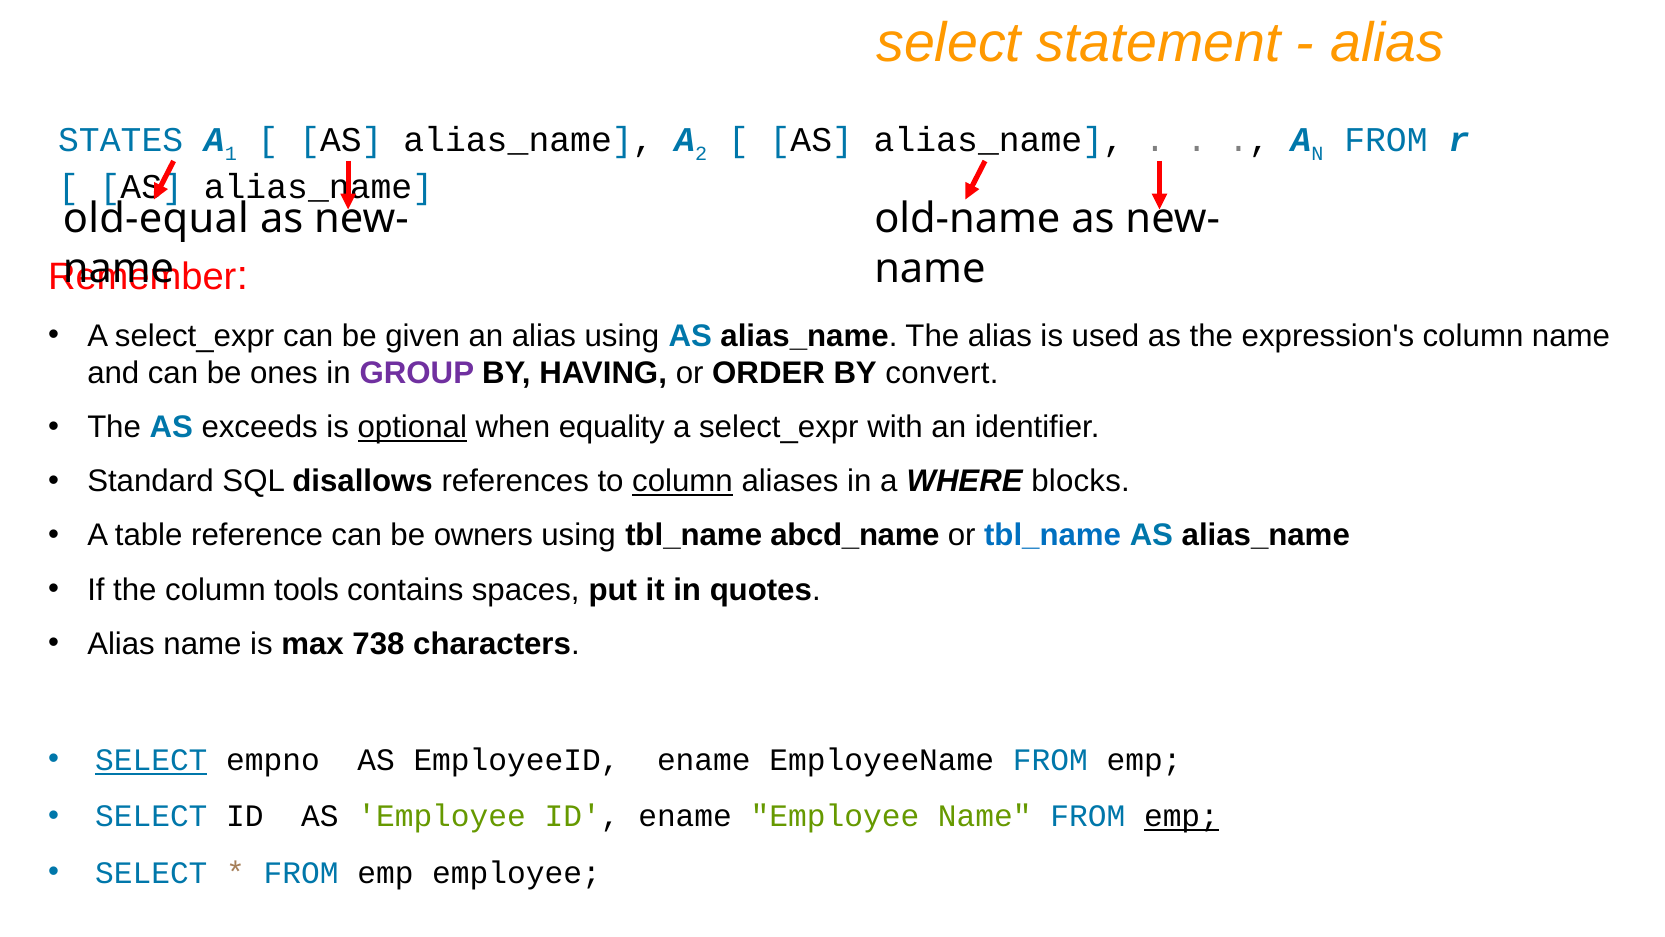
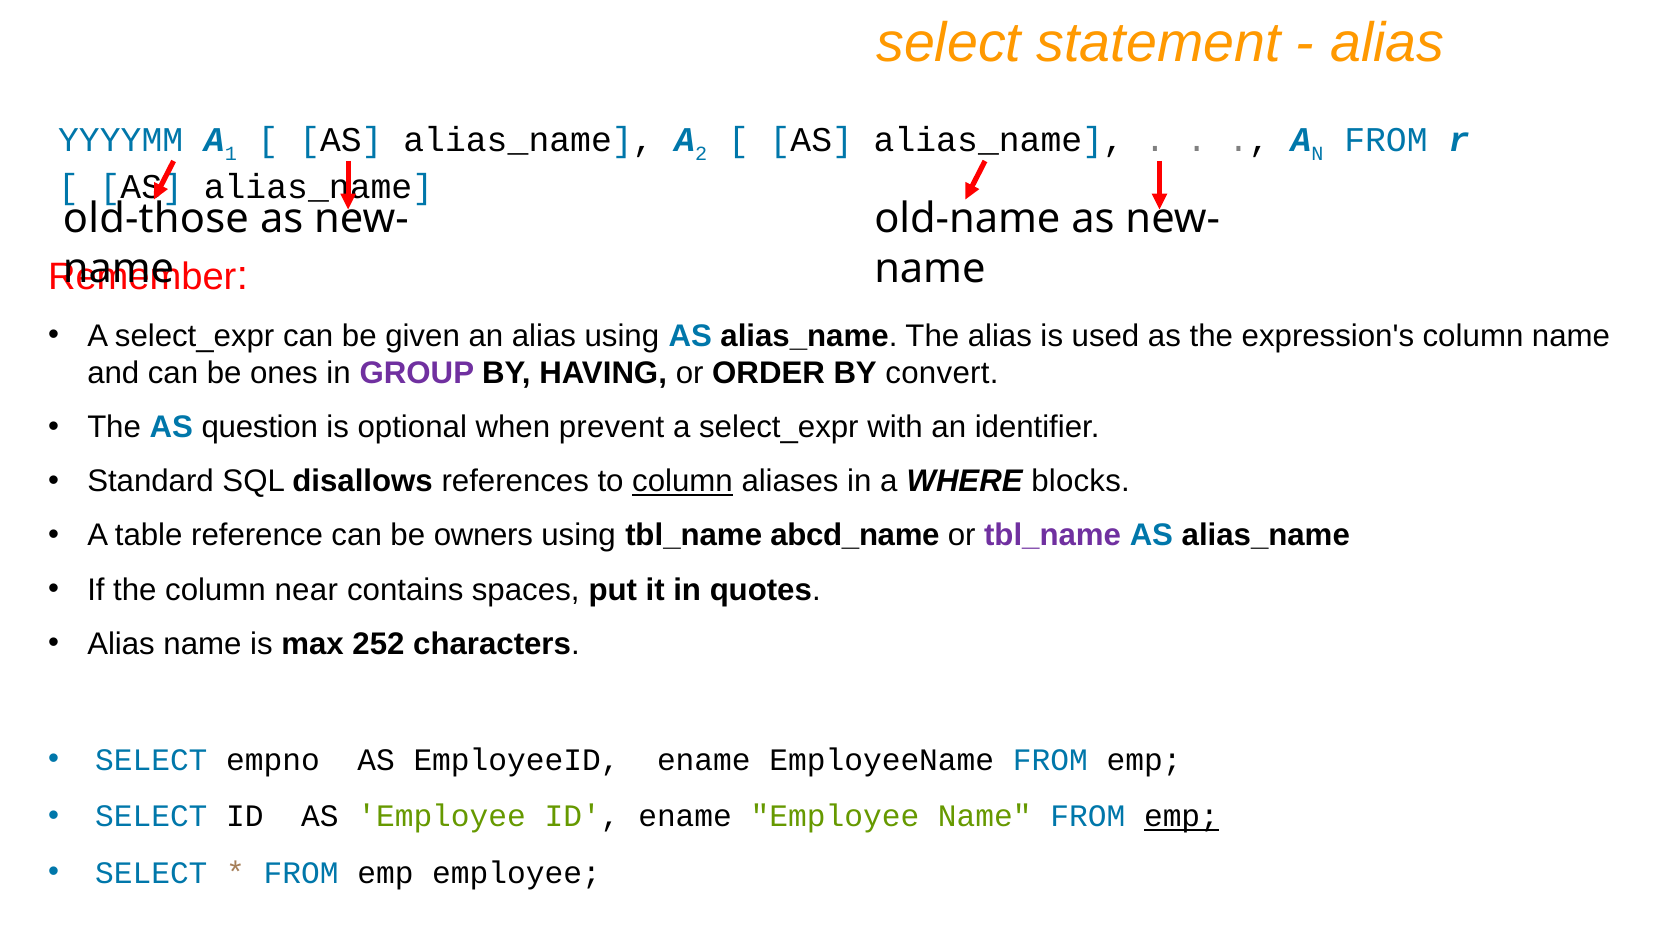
STATES: STATES -> YYYYMM (121, 140)
old-equal: old-equal -> old-those (156, 219)
exceeds: exceeds -> question (260, 427)
optional underline: present -> none (412, 427)
equality: equality -> prevent (612, 427)
tbl_name colour: blue -> purple (1053, 535)
tools: tools -> near (306, 589)
738: 738 -> 252 (378, 644)
SELECT underline: present -> none (151, 760)
